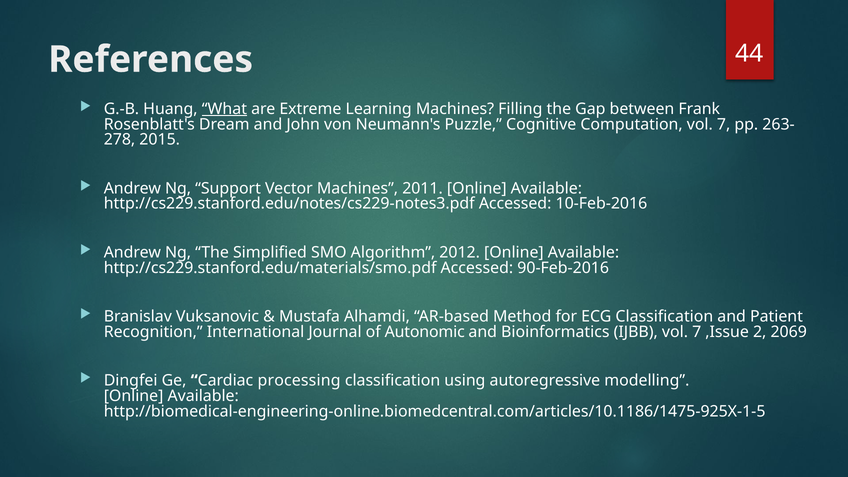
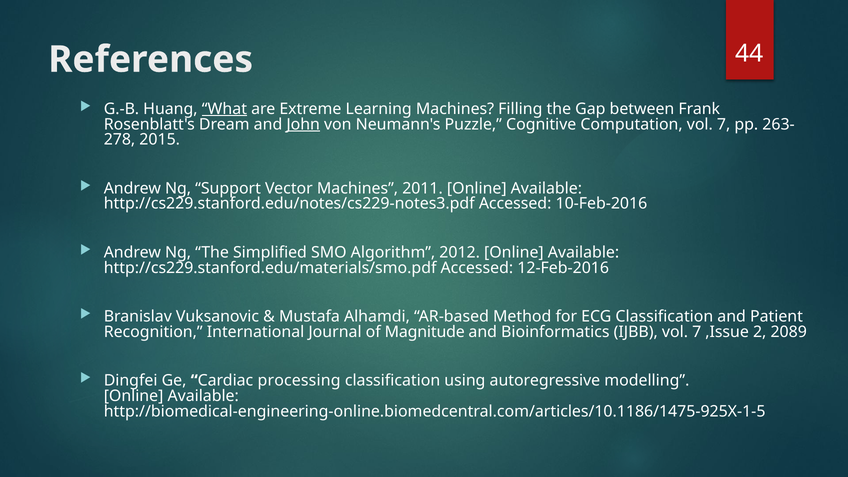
John underline: none -> present (303, 124)
90-Feb-2016: 90-Feb-2016 -> 12-Feb-2016 (563, 268)
Autonomic: Autonomic -> Magnitude (425, 332)
2069: 2069 -> 2089 (789, 332)
